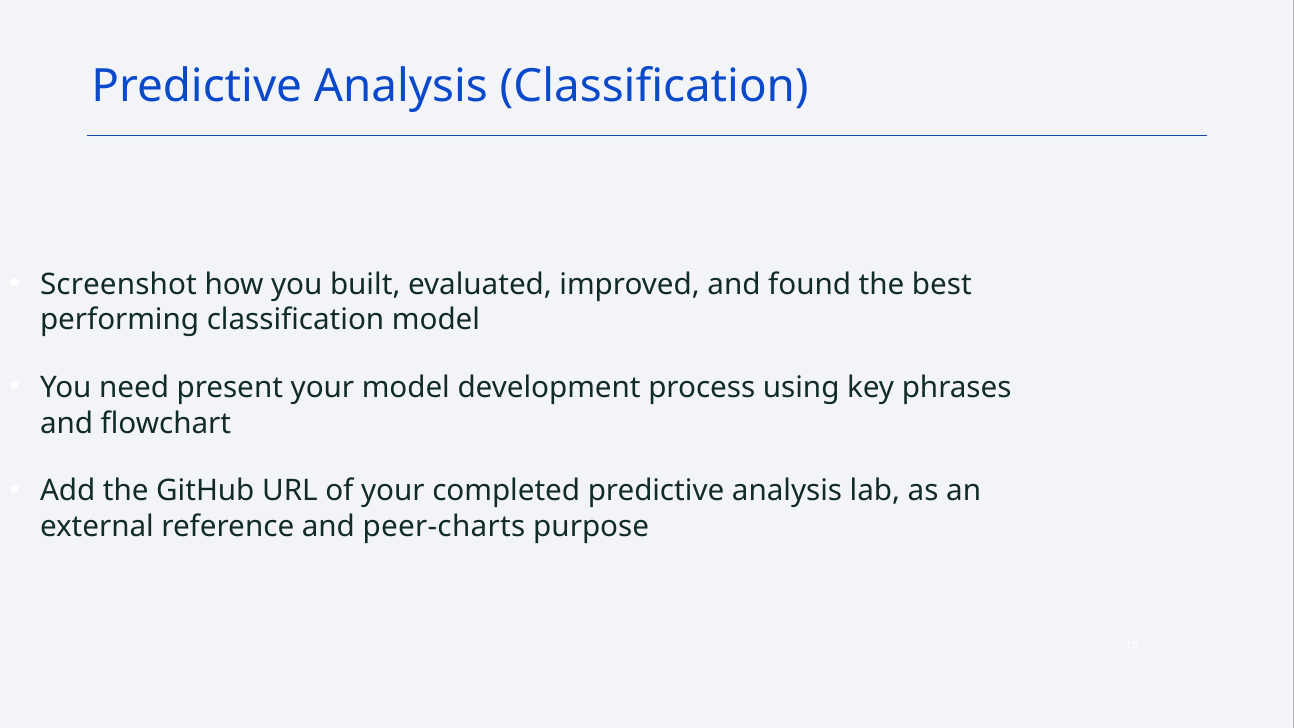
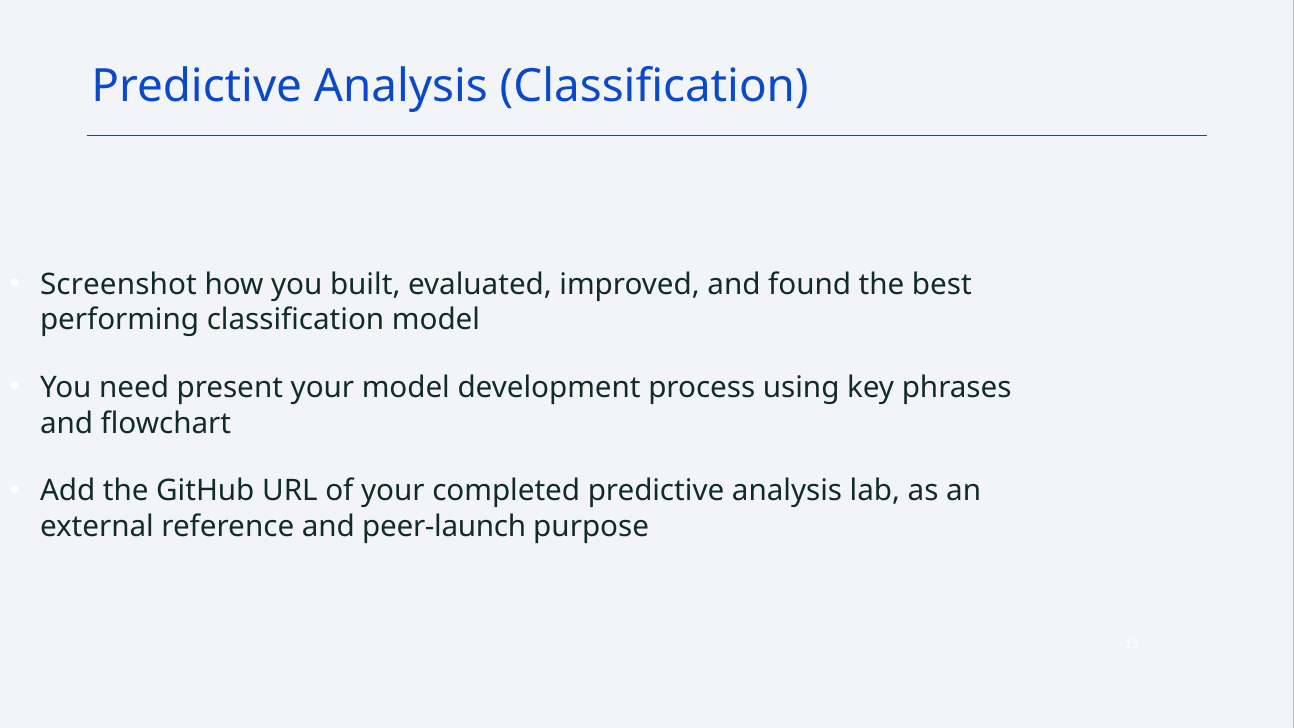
peer-charts: peer-charts -> peer-launch (444, 527)
